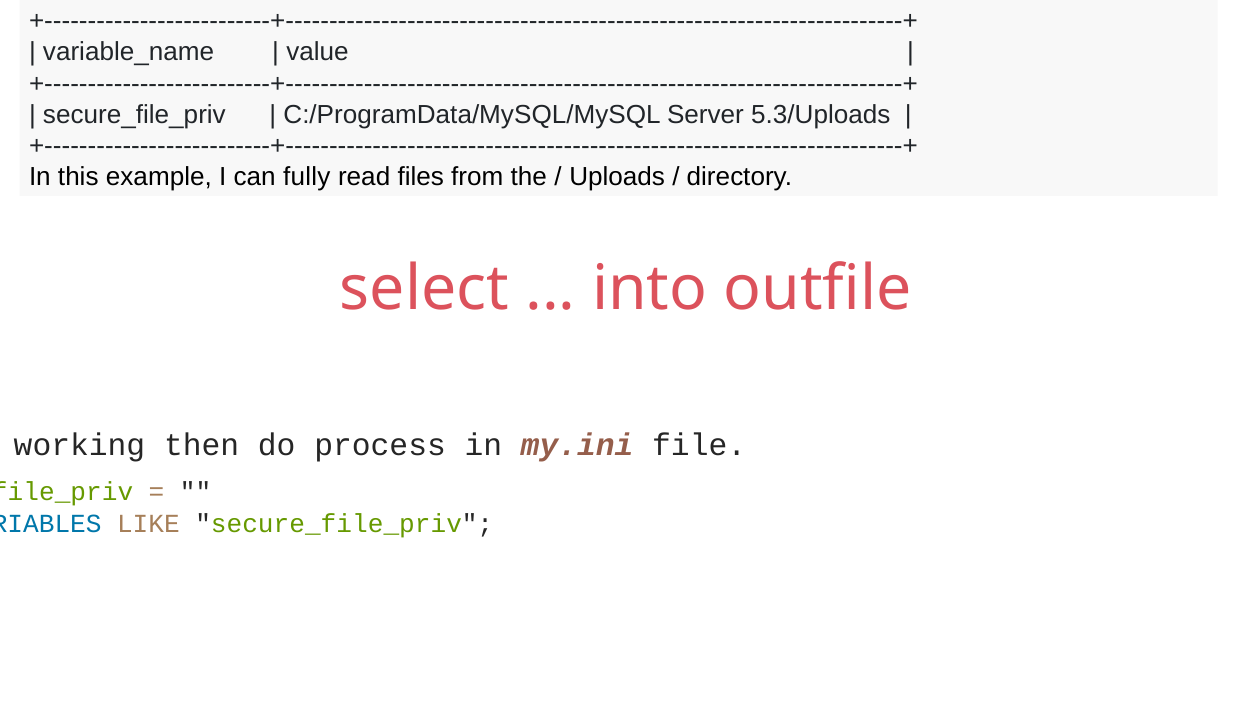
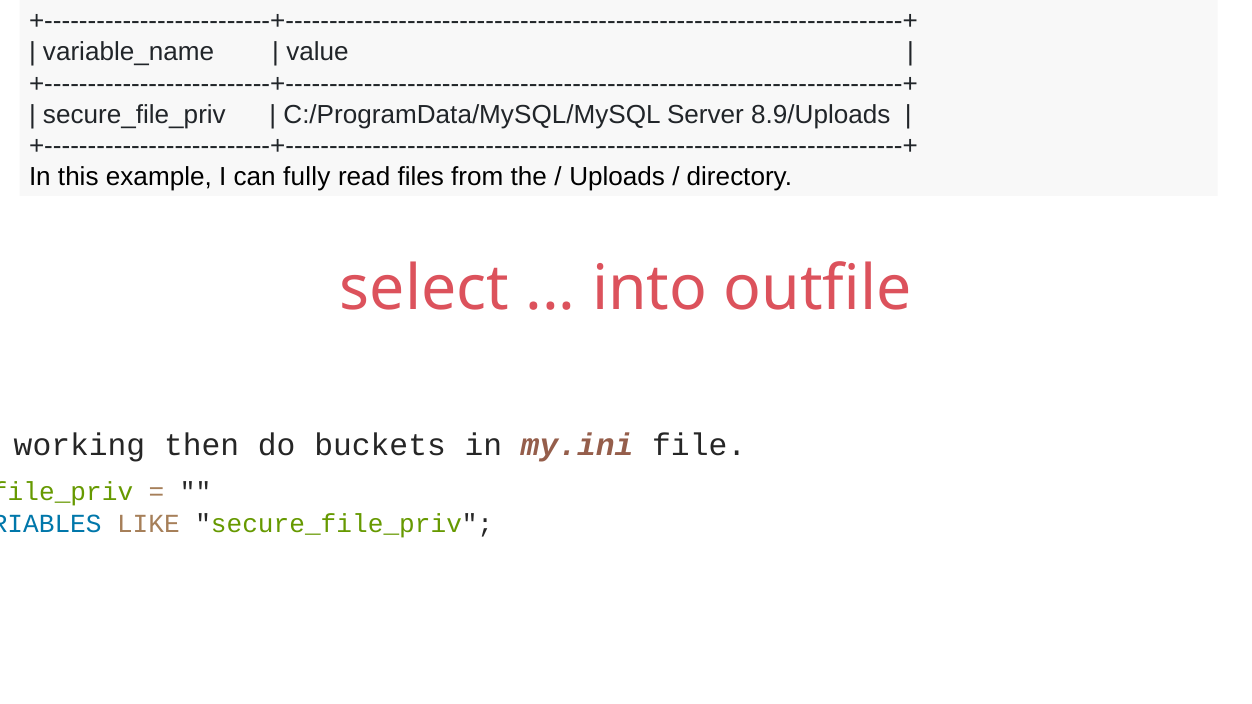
5.3/Uploads: 5.3/Uploads -> 8.9/Uploads (821, 115)
process: process -> buckets (380, 446)
